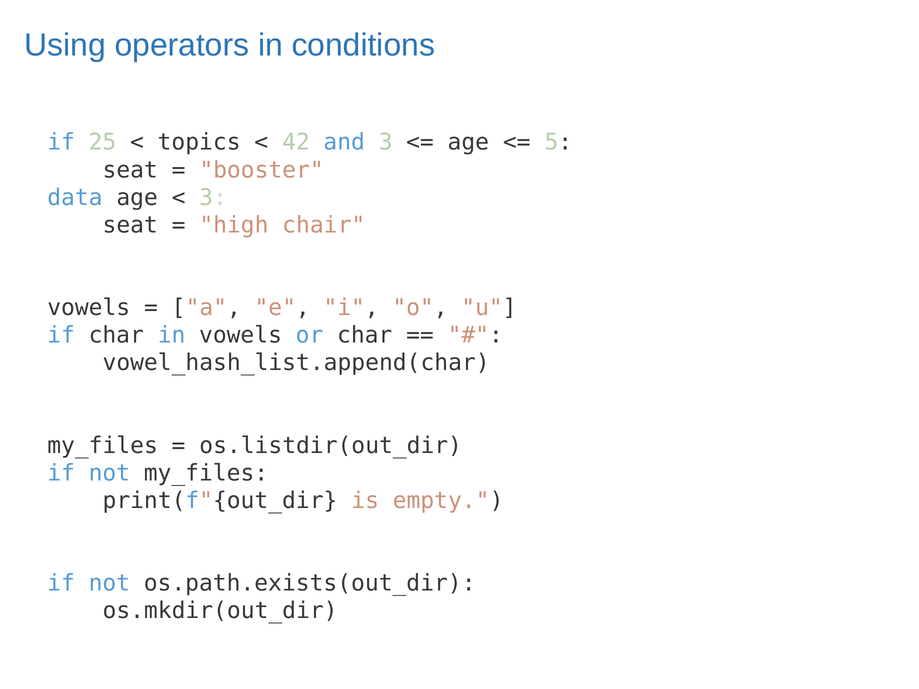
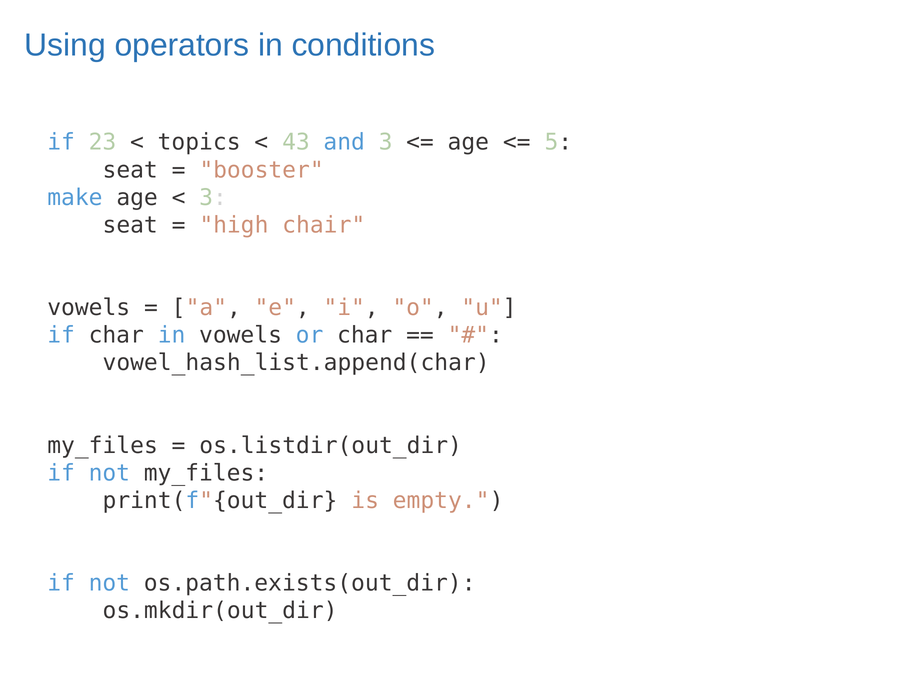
25: 25 -> 23 (102, 142)
42: 42 -> 43 (296, 142)
data: data -> make (75, 198)
